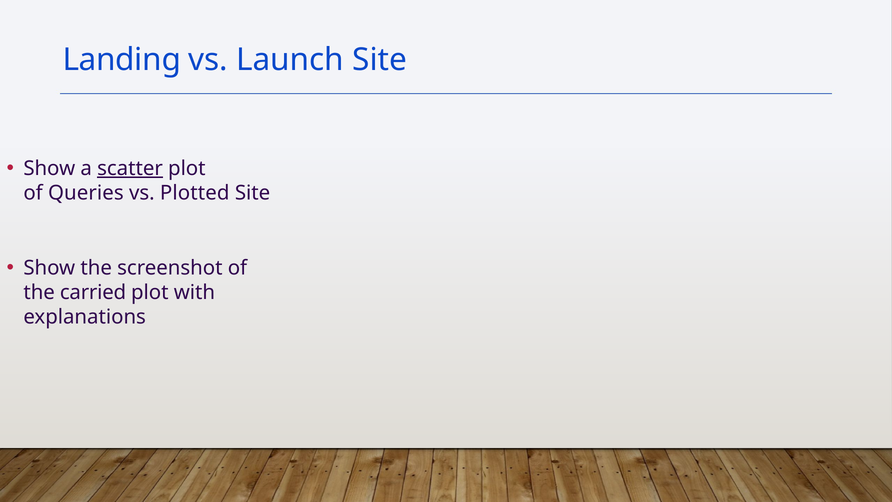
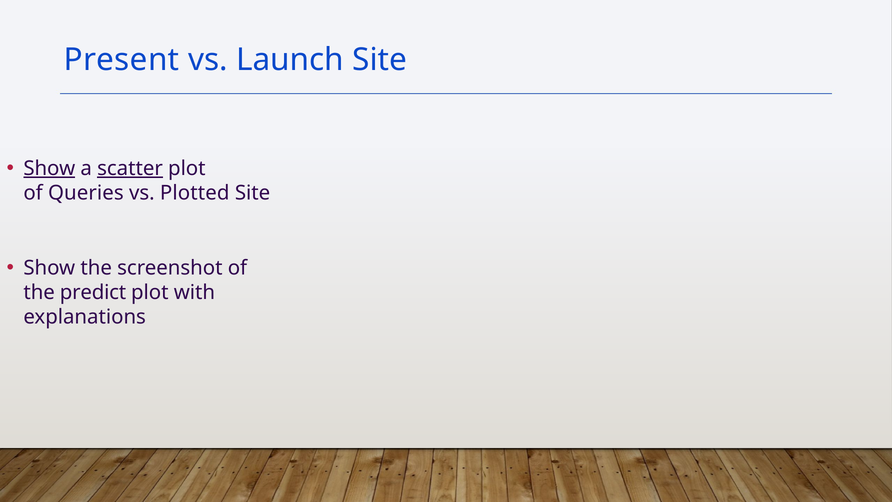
Landing: Landing -> Present (121, 60)
Show underline: none -> present (49, 168)
carried: carried -> predict (93, 292)
